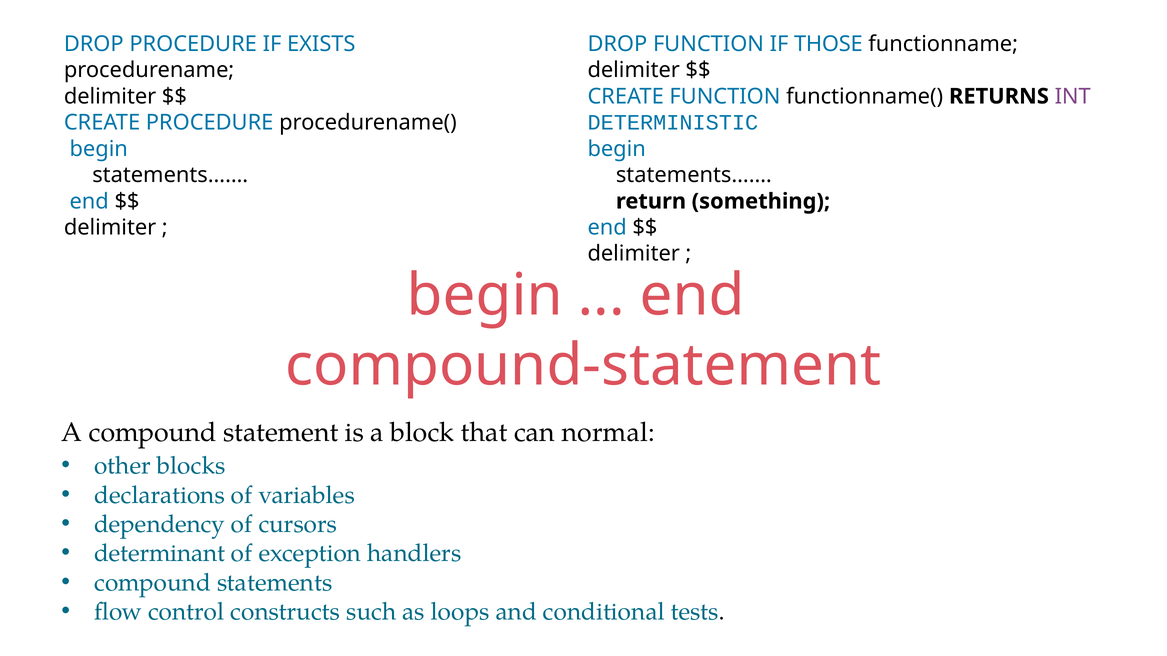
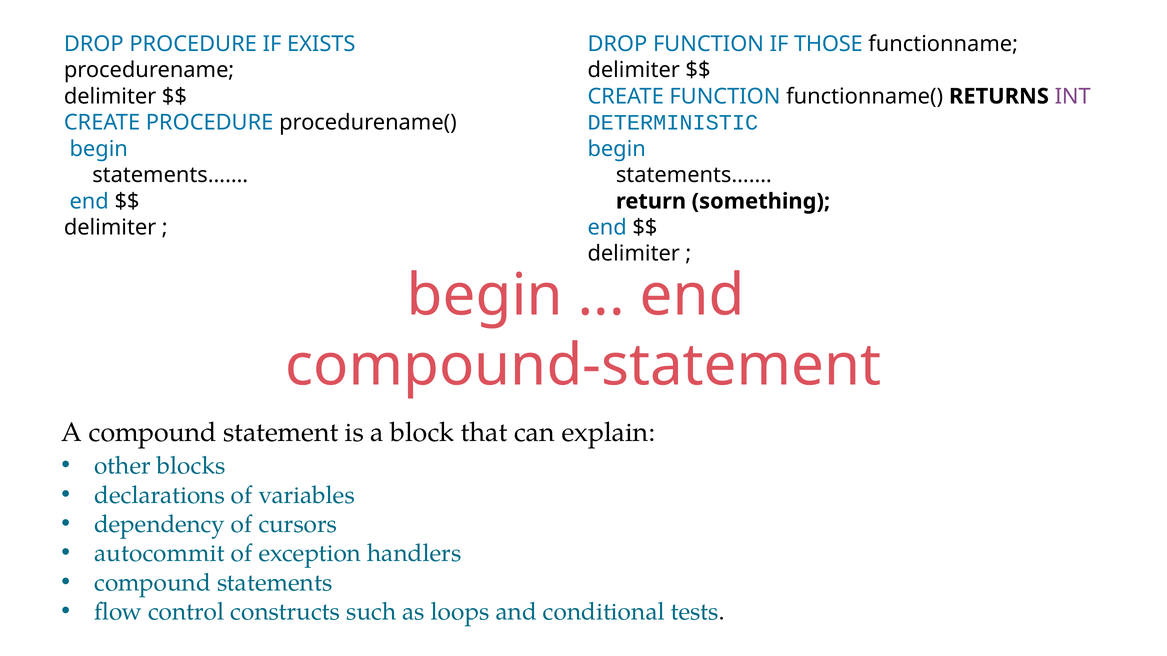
normal: normal -> explain (608, 433)
determinant: determinant -> autocommit (160, 554)
